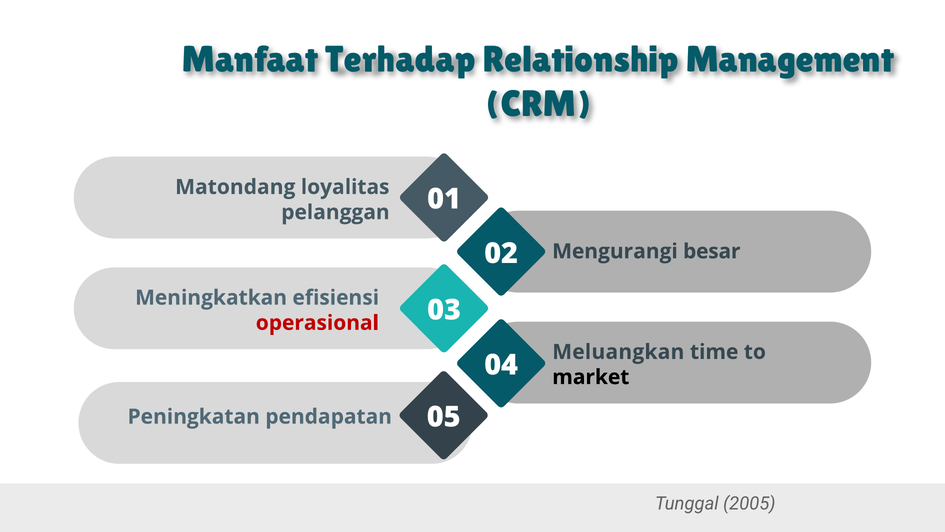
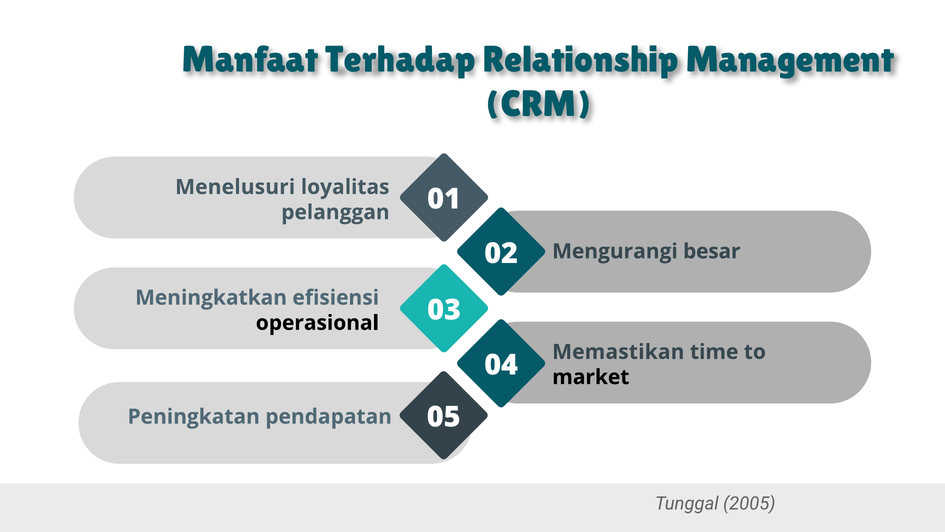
Matondang: Matondang -> Menelusuri (235, 187)
operasional colour: red -> black (317, 323)
Meluangkan: Meluangkan -> Memastikan (618, 352)
